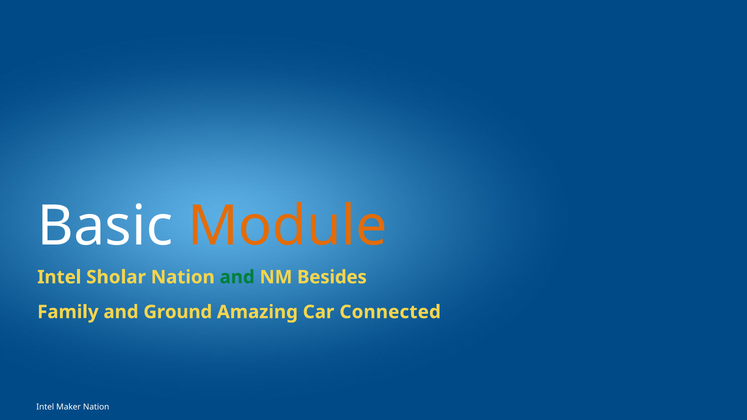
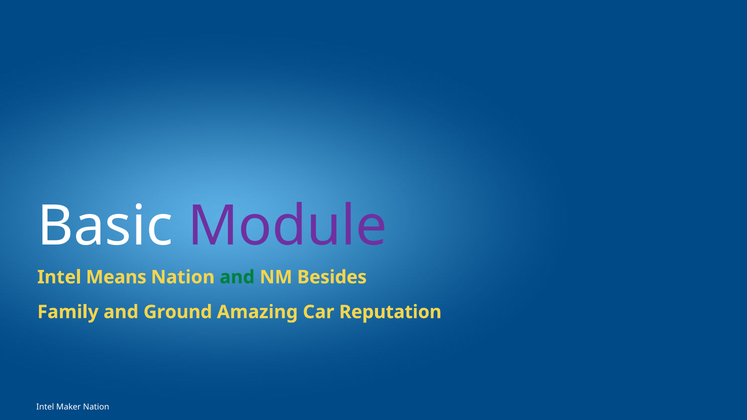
Module colour: orange -> purple (288, 226)
Sholar: Sholar -> Means (116, 277)
Connected: Connected -> Reputation (390, 312)
